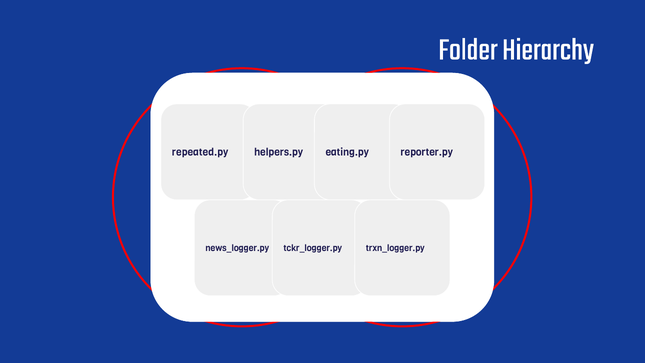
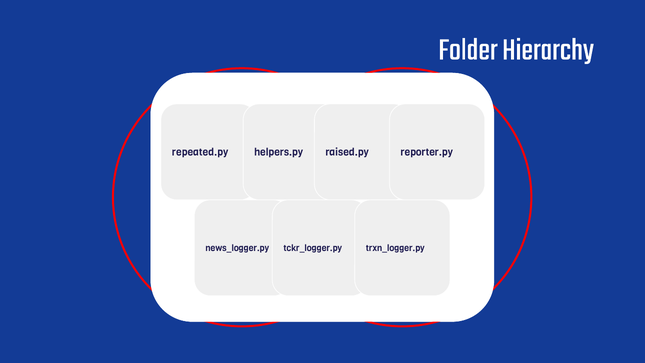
eating.py: eating.py -> raised.py (347, 153)
